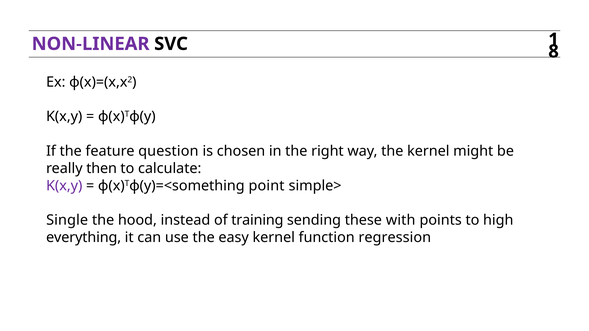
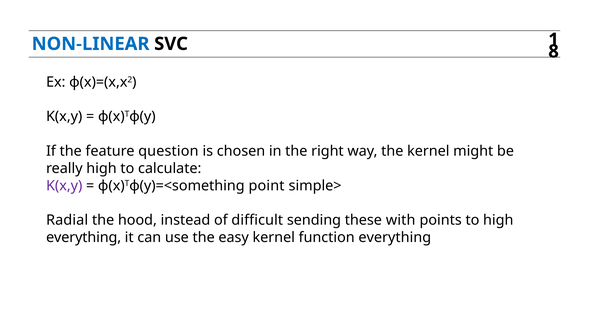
NON-LINEAR colour: purple -> blue (91, 44)
really then: then -> high (101, 168)
Single: Single -> Radial (67, 220)
training: training -> difficult (257, 220)
function regression: regression -> everything (395, 237)
